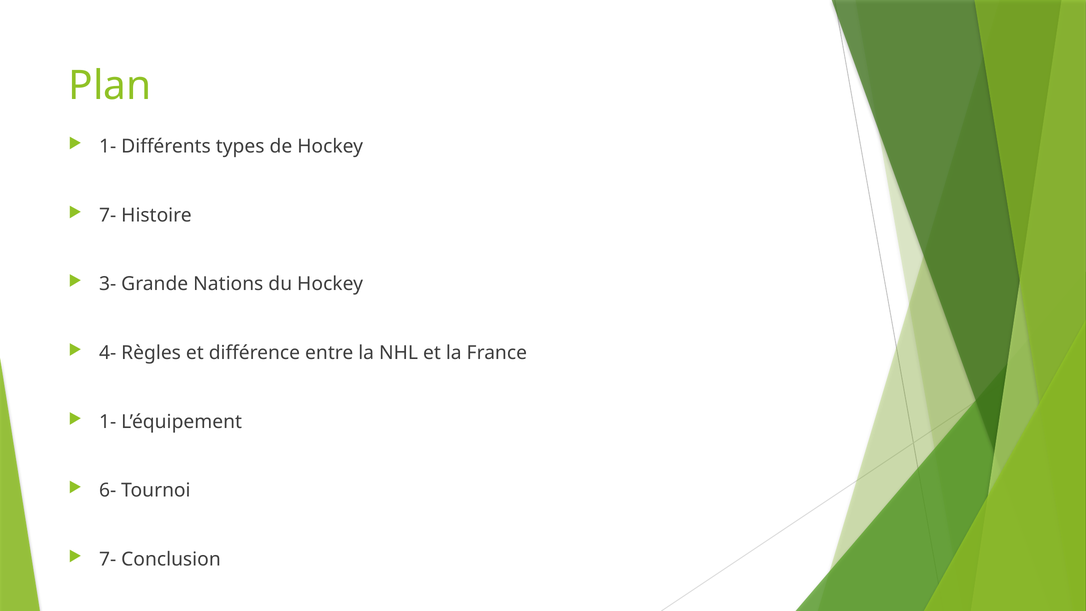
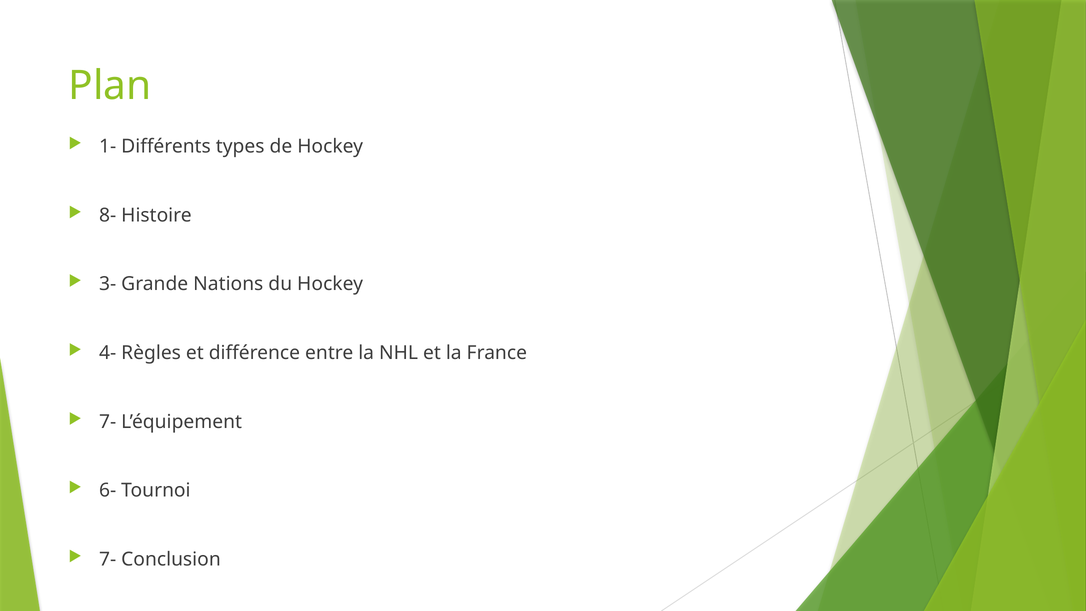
7-: 7- -> 8- (108, 215)
1-: 1- -> 7- (108, 422)
